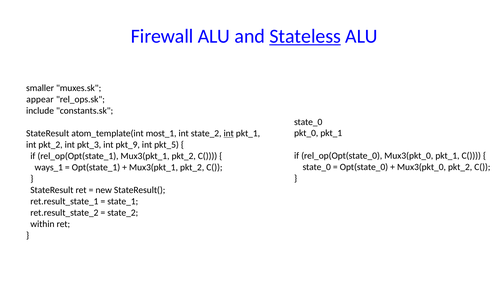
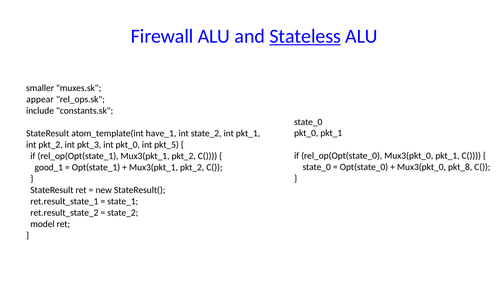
most_1: most_1 -> have_1 (161, 133)
int underline: present -> none (229, 133)
int pkt_9: pkt_9 -> pkt_0 (128, 145)
Mux3(pkt_0 pkt_2: pkt_2 -> pkt_8 (460, 167)
ways_1: ways_1 -> good_1 (49, 167)
within: within -> model (42, 224)
